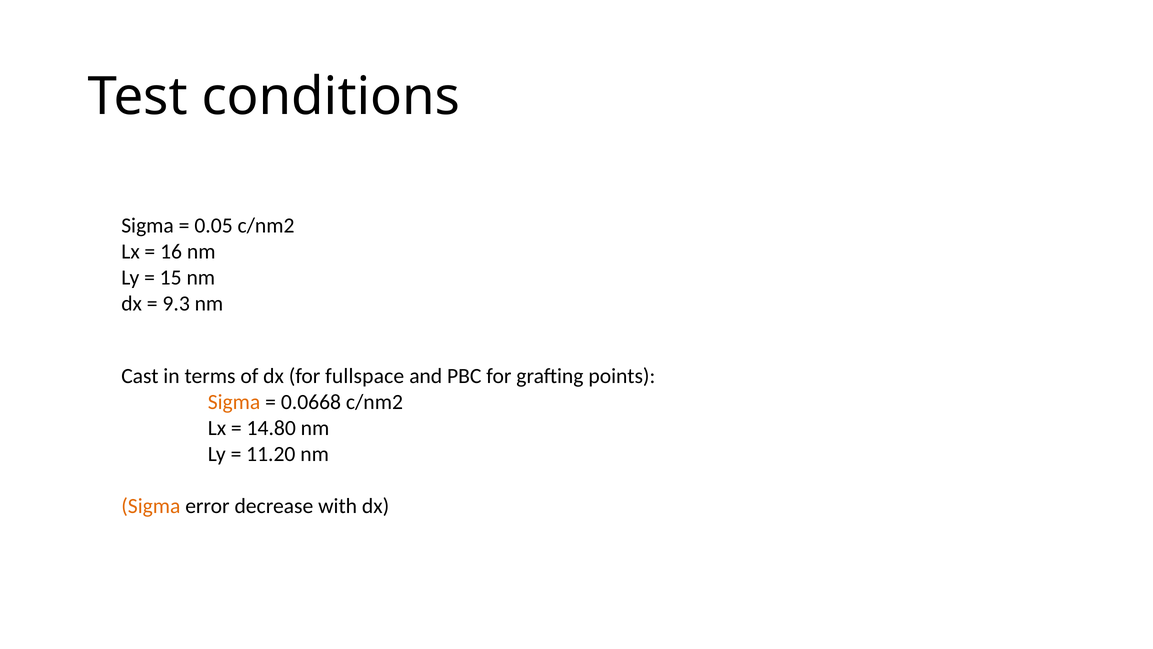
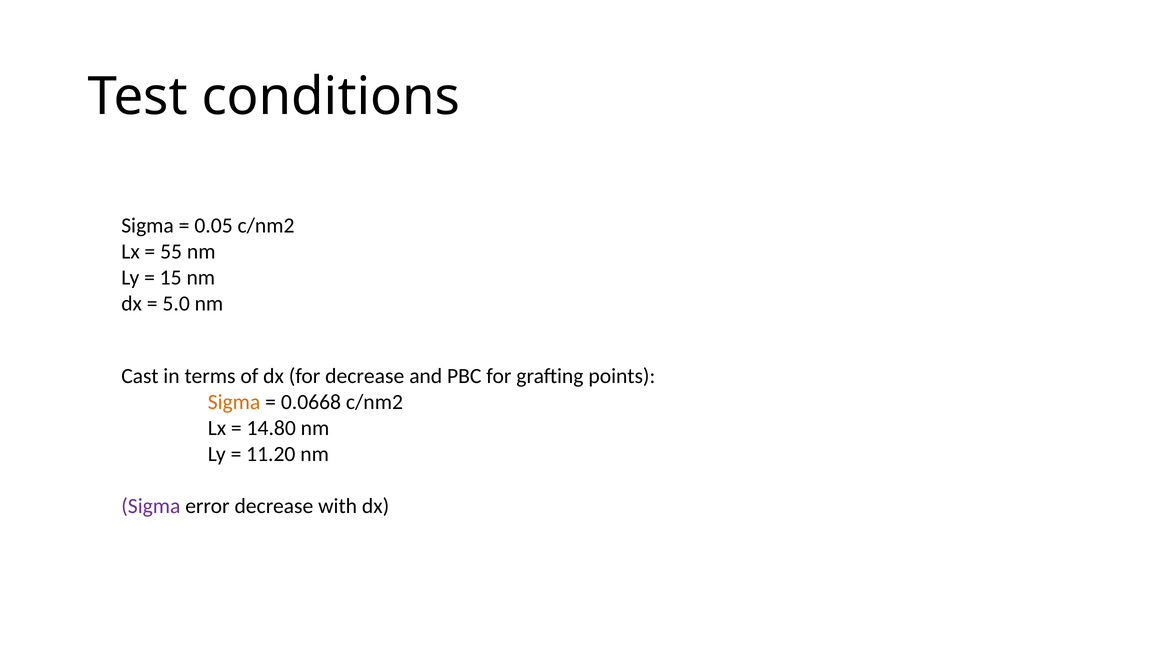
16: 16 -> 55 (171, 251)
9.3: 9.3 -> 5.0 (176, 303)
for fullspace: fullspace -> decrease (365, 376)
Sigma colour: orange -> purple (151, 506)
